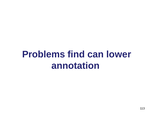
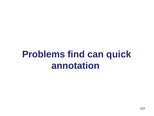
lower: lower -> quick (119, 54)
